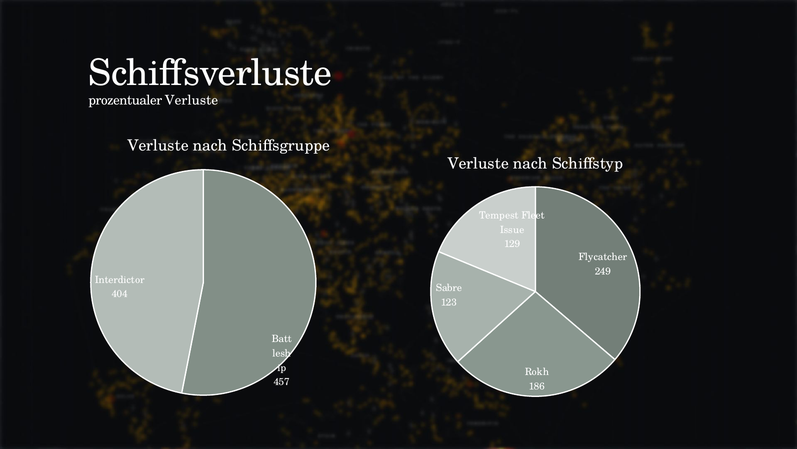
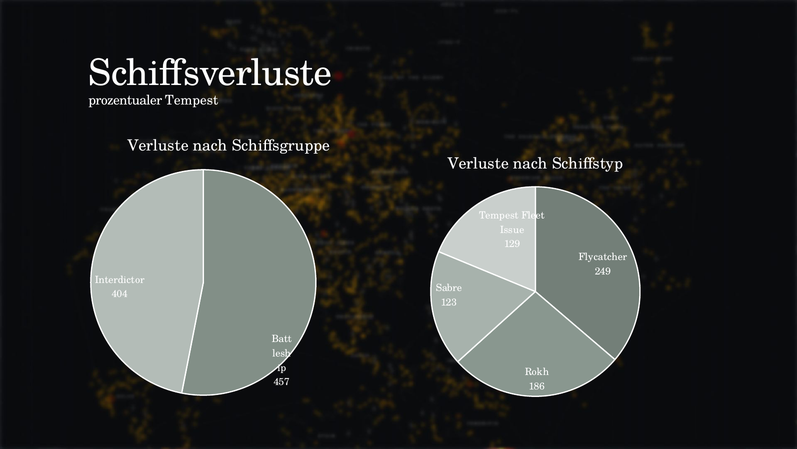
prozentualer Verluste: Verluste -> Tempest (192, 100)
